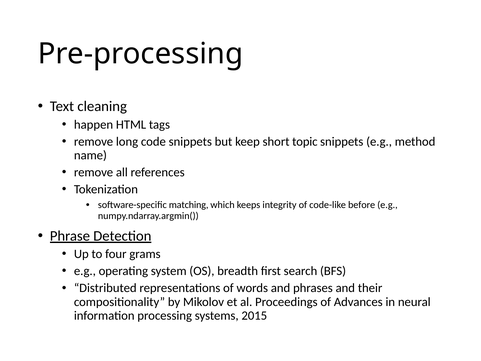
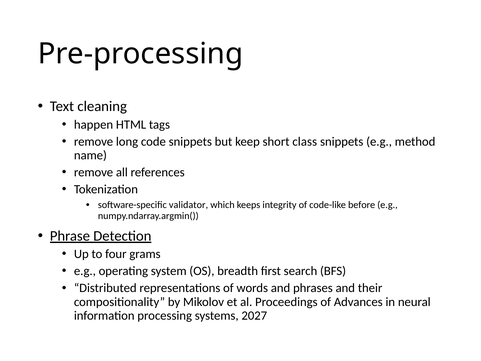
topic: topic -> class (305, 141)
matching: matching -> validator (189, 205)
2015: 2015 -> 2027 (254, 315)
